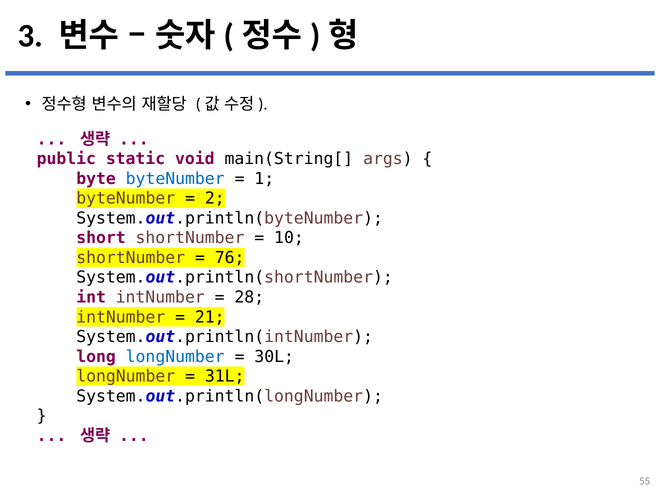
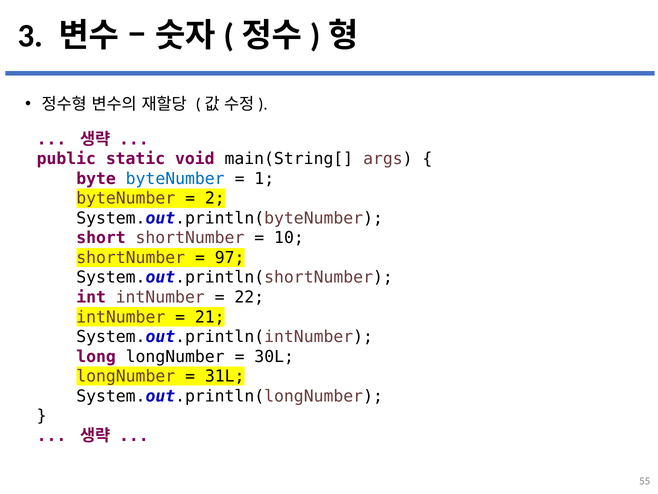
76: 76 -> 97 (230, 258)
28: 28 -> 22 (249, 297)
longNumber colour: blue -> black (175, 356)
